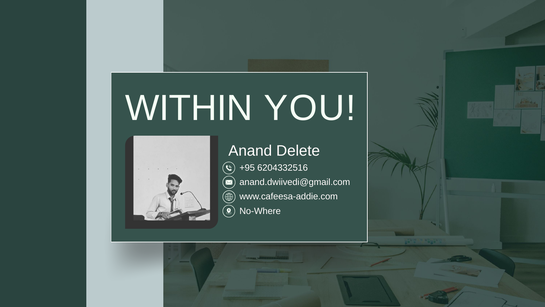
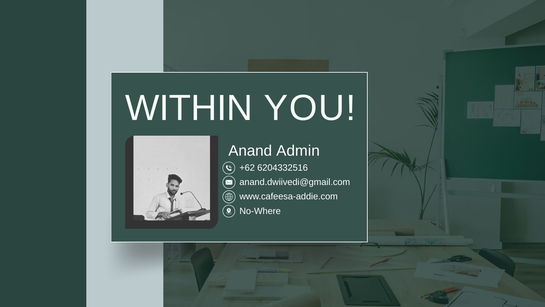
Delete: Delete -> Admin (298, 151)
+95: +95 -> +62 (247, 168)
